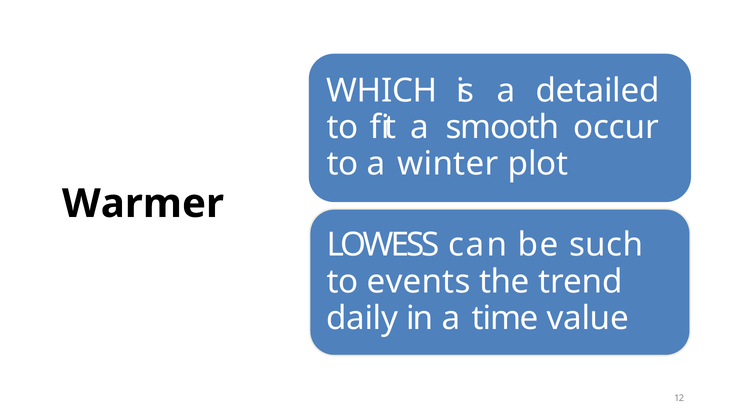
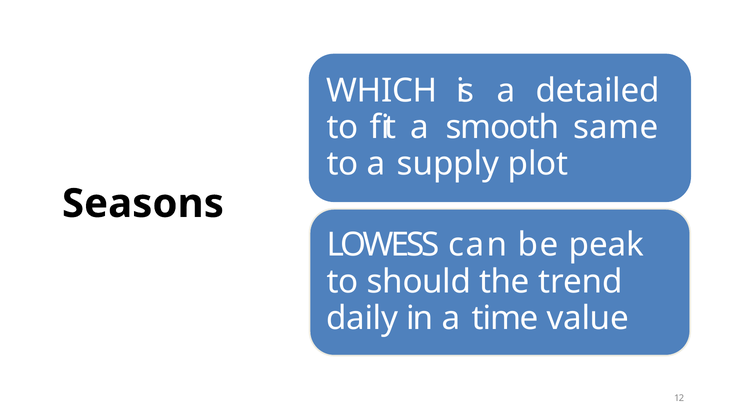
occur: occur -> same (616, 127)
winter: winter -> supply (448, 164)
Warmer: Warmer -> Seasons (143, 204)
such: such -> peak (606, 245)
events: events -> should (419, 281)
